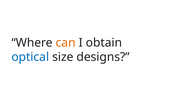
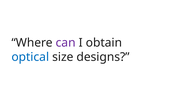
can colour: orange -> purple (66, 43)
